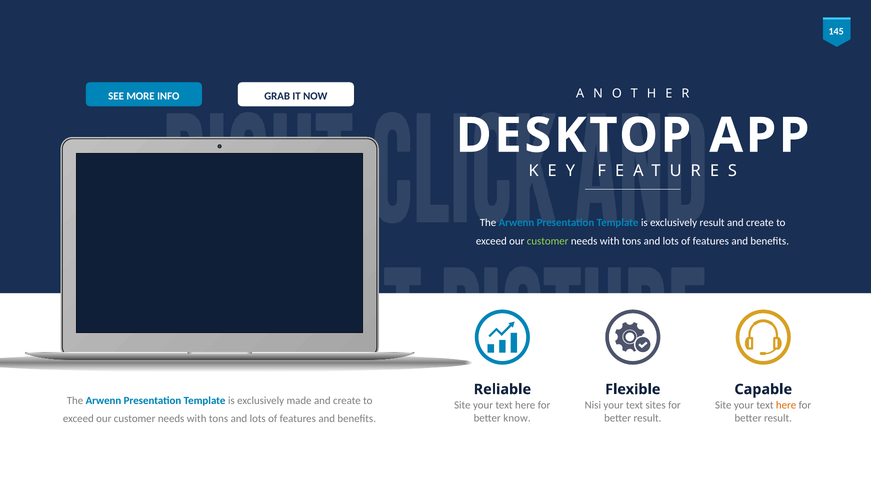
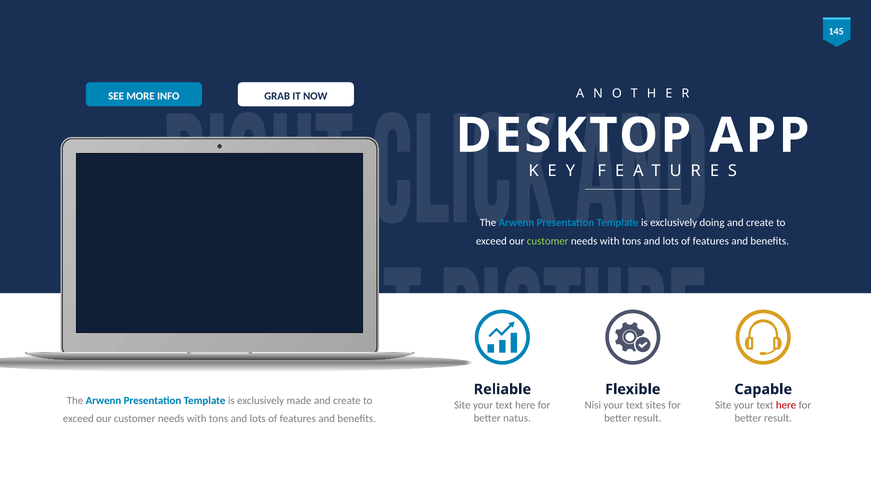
exclusively result: result -> doing (712, 223)
here colour: orange -> red (786, 405)
know: know -> natus (517, 418)
